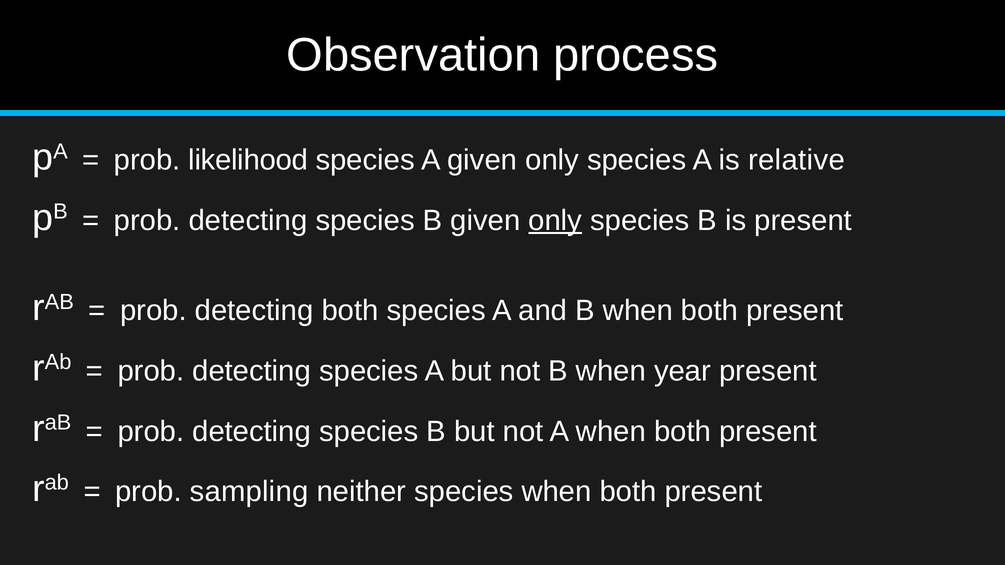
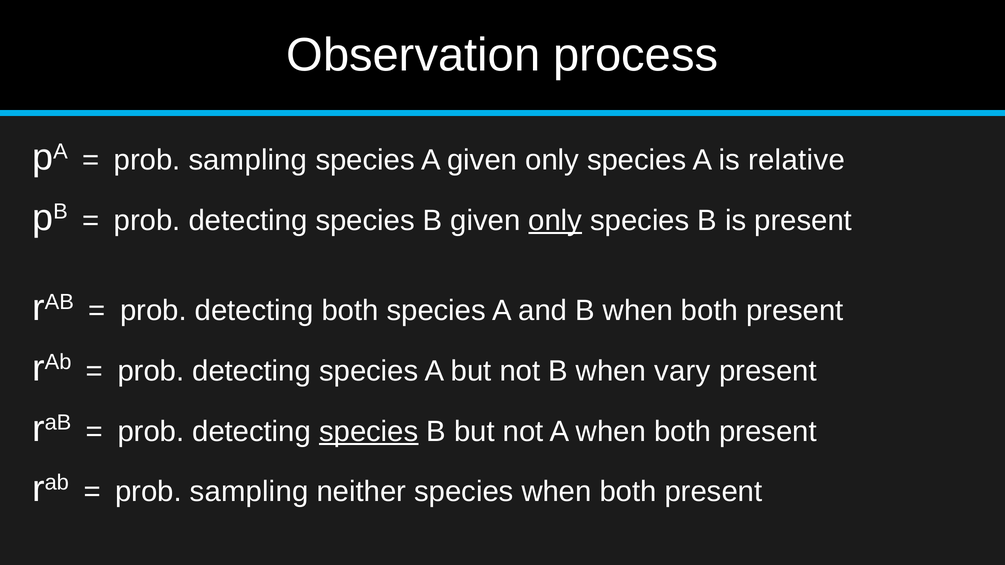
likelihood: likelihood -> sampling (248, 160)
year: year -> vary (682, 371)
species underline: none -> present (369, 432)
